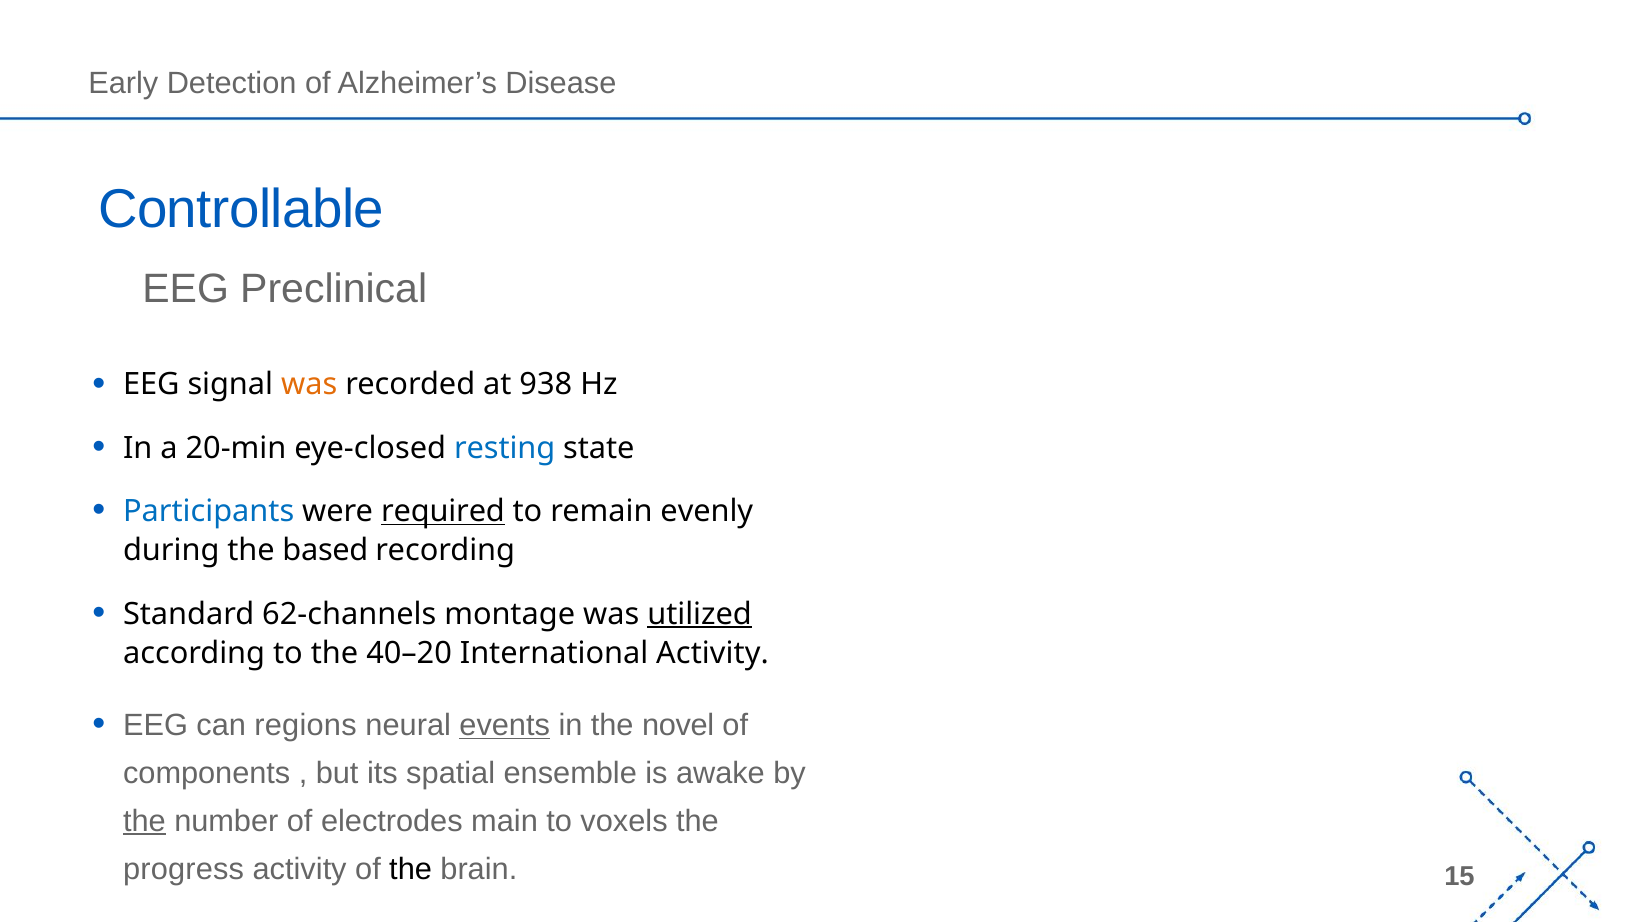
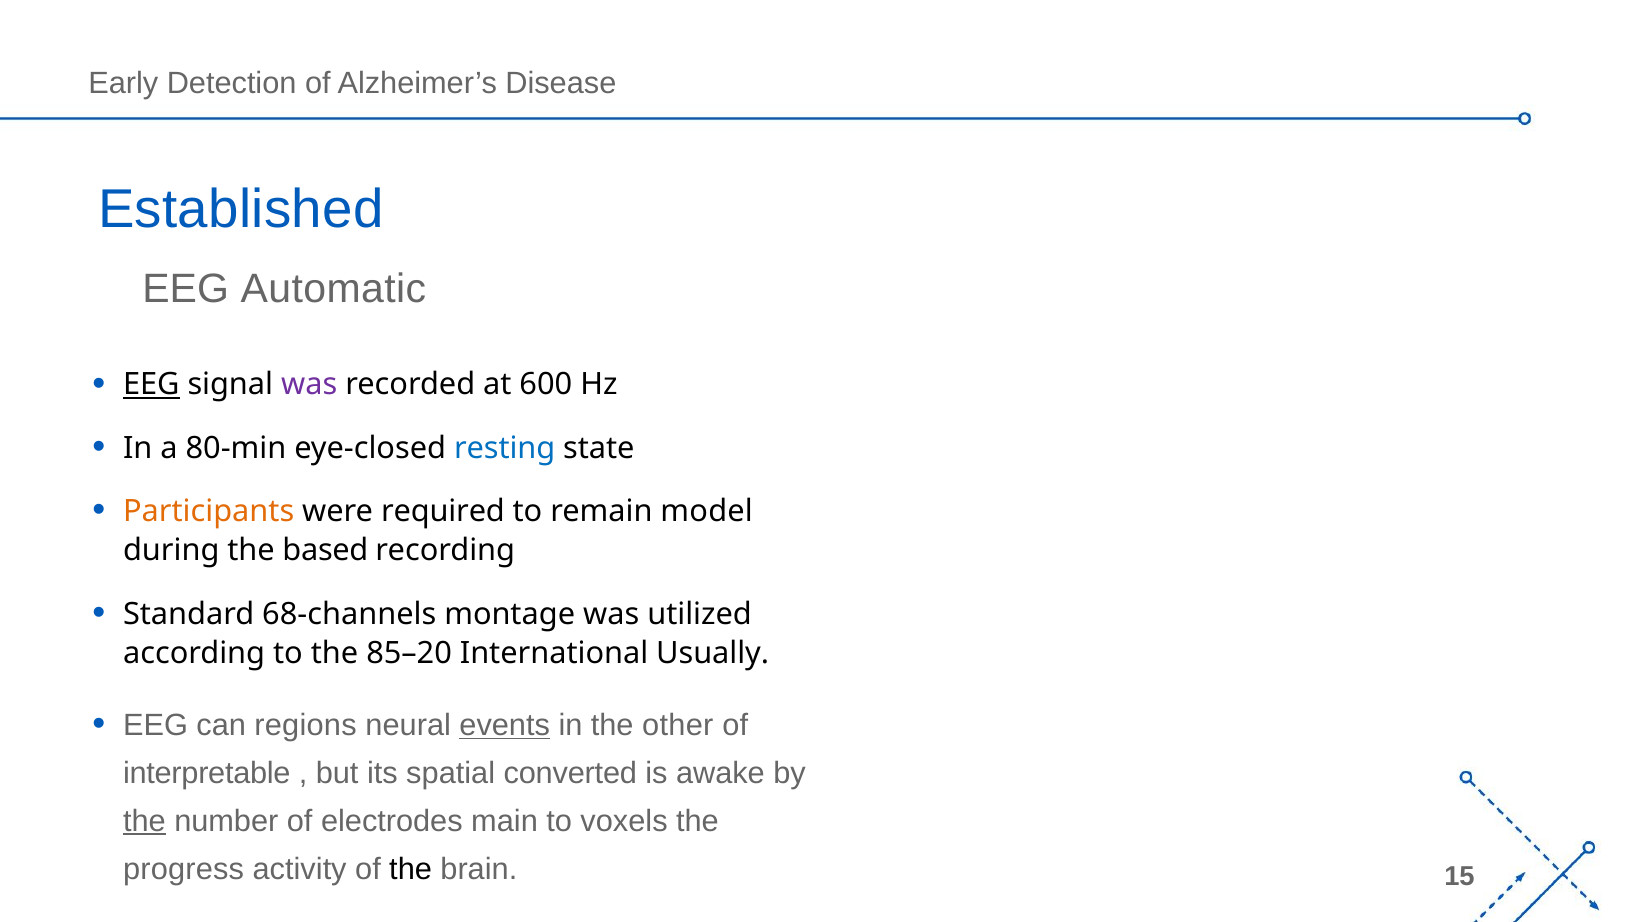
Controllable: Controllable -> Established (241, 209)
Preclinical: Preclinical -> Automatic (333, 289)
EEG underline: none -> present (151, 385)
was colour: orange -> purple (309, 385)
938: 938 -> 600 (546, 385)
20-min: 20-min -> 80-min (236, 448)
Participants colour: blue -> orange (209, 512)
required underline: present -> none (443, 512)
evenly: evenly -> model (707, 512)
62-channels: 62-channels -> 68-channels (349, 614)
utilized underline: present -> none (700, 614)
40–20: 40–20 -> 85–20 (409, 654)
International Activity: Activity -> Usually (713, 654)
novel: novel -> other (678, 726)
components: components -> interpretable (207, 774)
ensemble: ensemble -> converted (570, 774)
